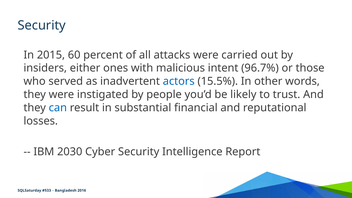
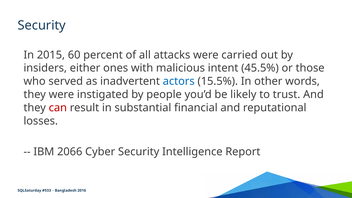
96.7%: 96.7% -> 45.5% (260, 68)
can colour: blue -> red (58, 108)
2030: 2030 -> 2066 (70, 152)
